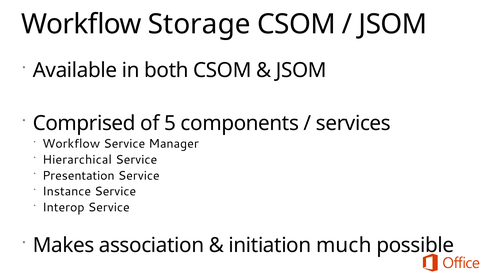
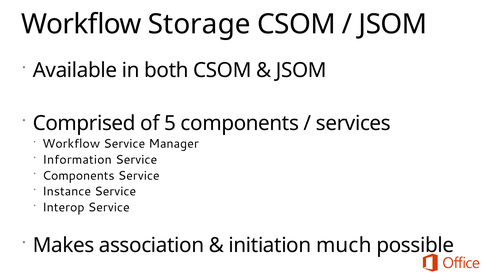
Hierarchical: Hierarchical -> Information (77, 159)
Presentation: Presentation -> Components (78, 175)
